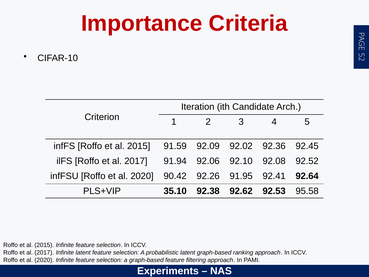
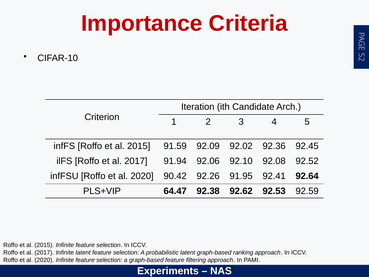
35.10: 35.10 -> 64.47 (175, 191)
95.58: 95.58 -> 92.59 (307, 191)
